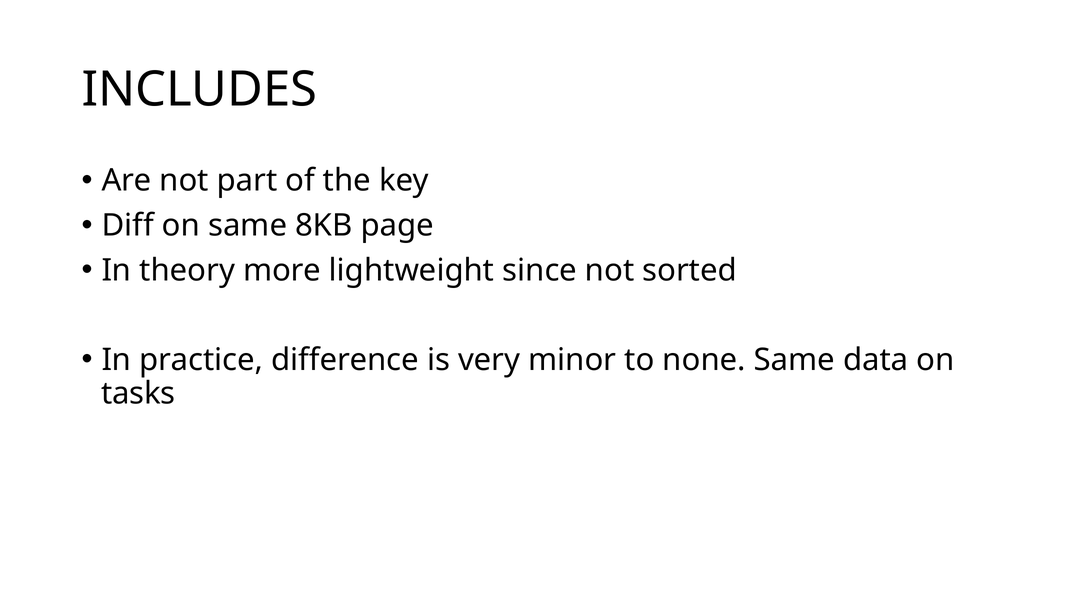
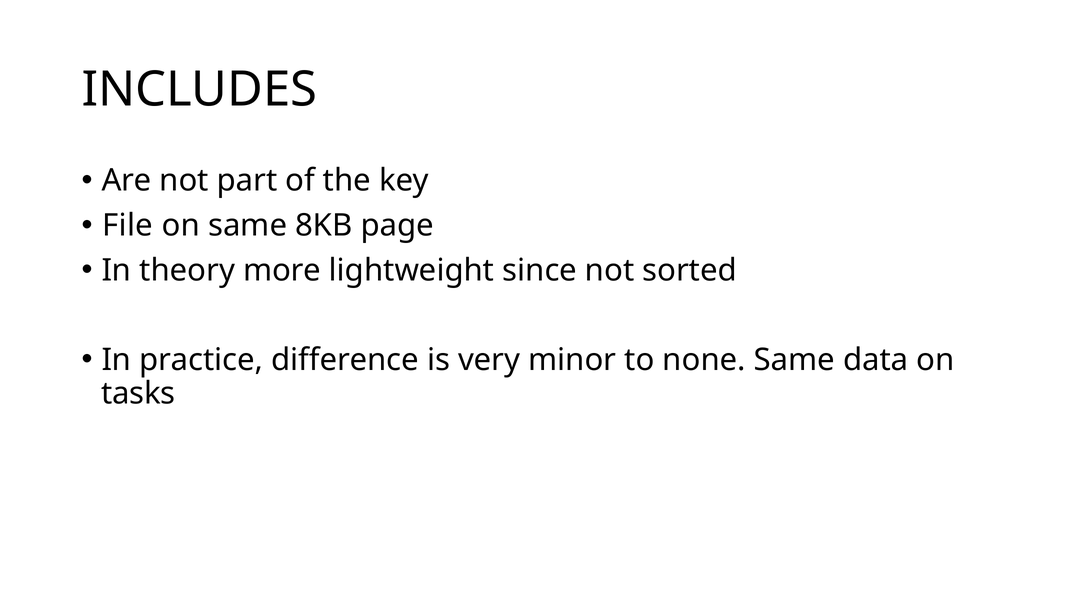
Diff: Diff -> File (128, 226)
